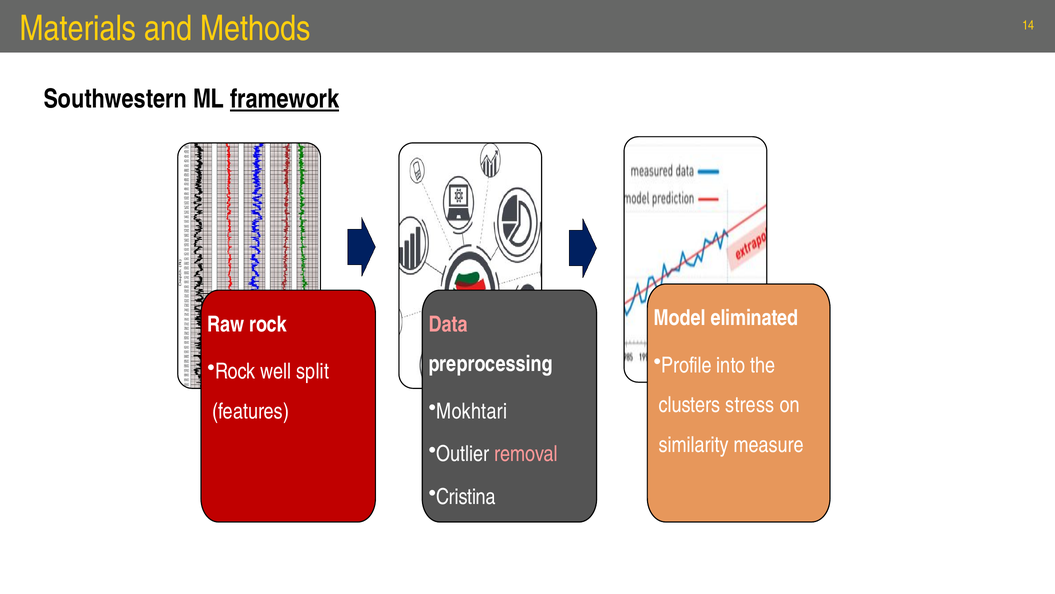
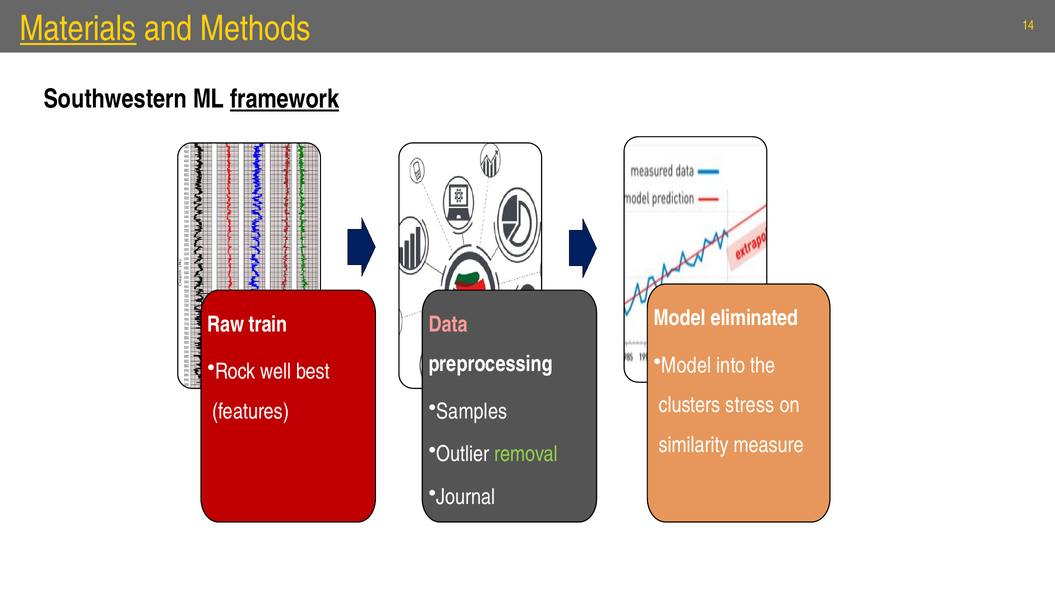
Materials underline: none -> present (78, 29)
Raw rock: rock -> train (268, 324)
Profile: Profile -> Model (686, 365)
split: split -> best (313, 371)
Mokhtari: Mokhtari -> Samples (472, 411)
removal colour: pink -> light green (526, 454)
Cristina: Cristina -> Journal (466, 497)
